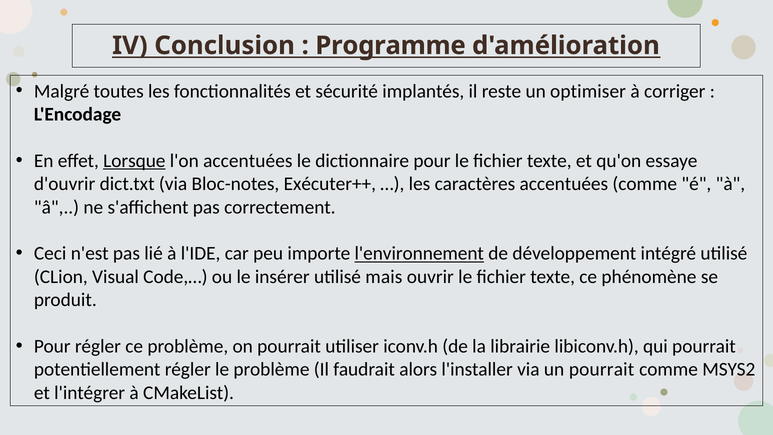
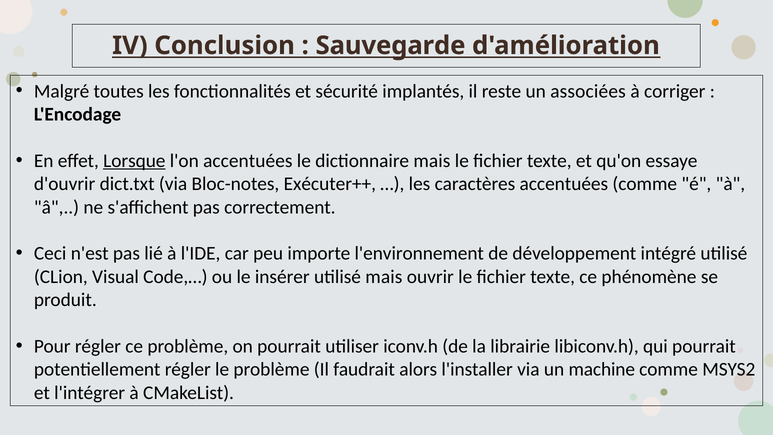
Programme: Programme -> Sauvegarde (391, 46)
optimiser: optimiser -> associées (588, 91)
dictionnaire pour: pour -> mais (432, 161)
l'environnement underline: present -> none (419, 253)
un pourrait: pourrait -> machine (602, 369)
